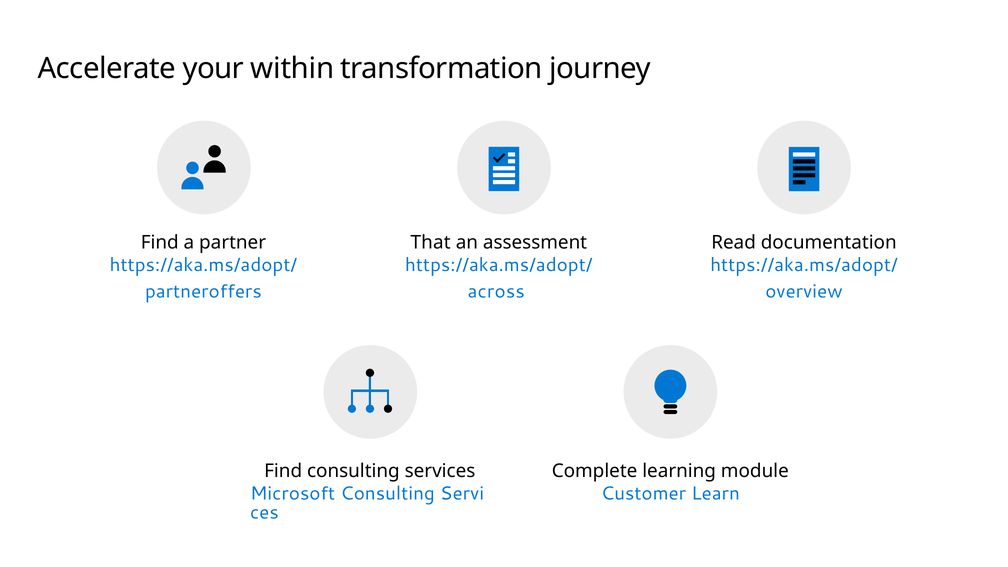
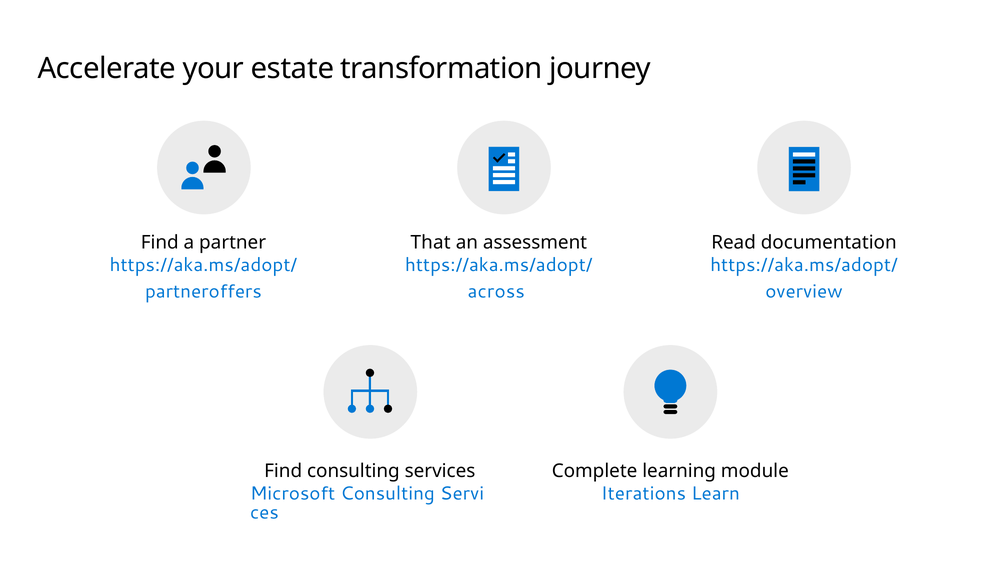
within: within -> estate (292, 69)
Customer: Customer -> Iterations (643, 494)
